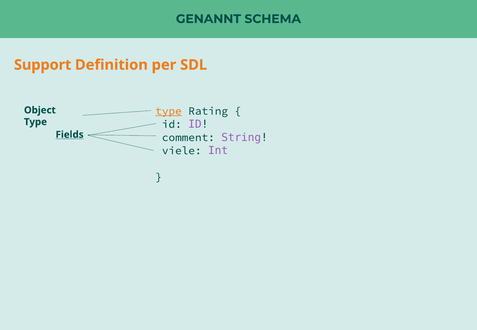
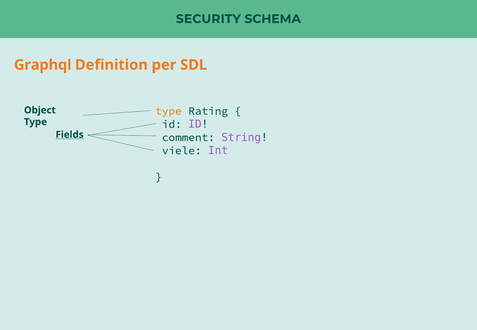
GENANNT: GENANNT -> SECURITY (208, 19)
Support: Support -> Graphql (43, 65)
type underline: present -> none (169, 111)
